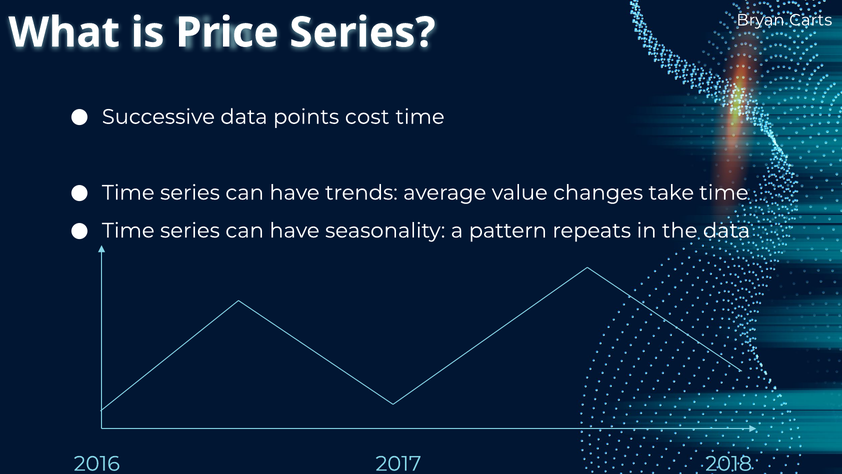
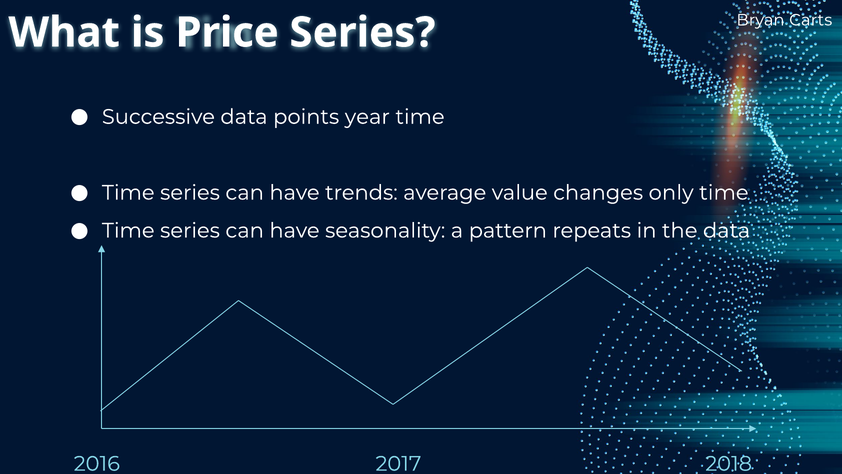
cost: cost -> year (367, 117)
take: take -> only (671, 193)
